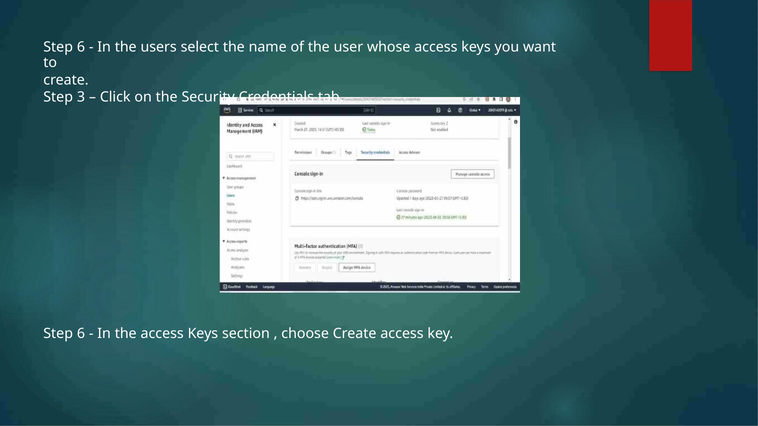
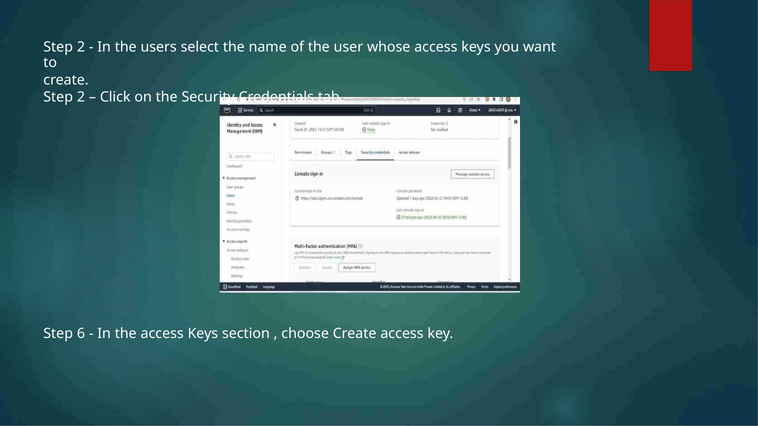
6: 6 -> 2 (81, 47)
3: 3 -> 2 (81, 97)
